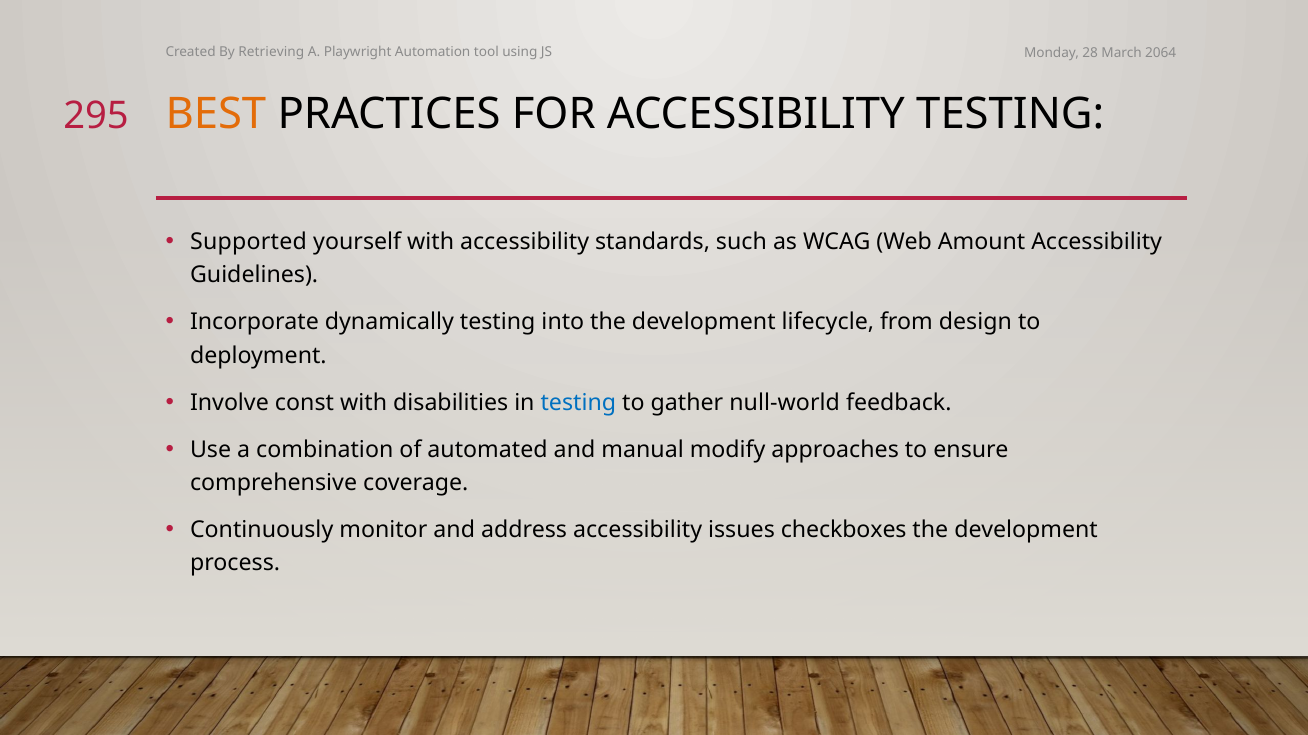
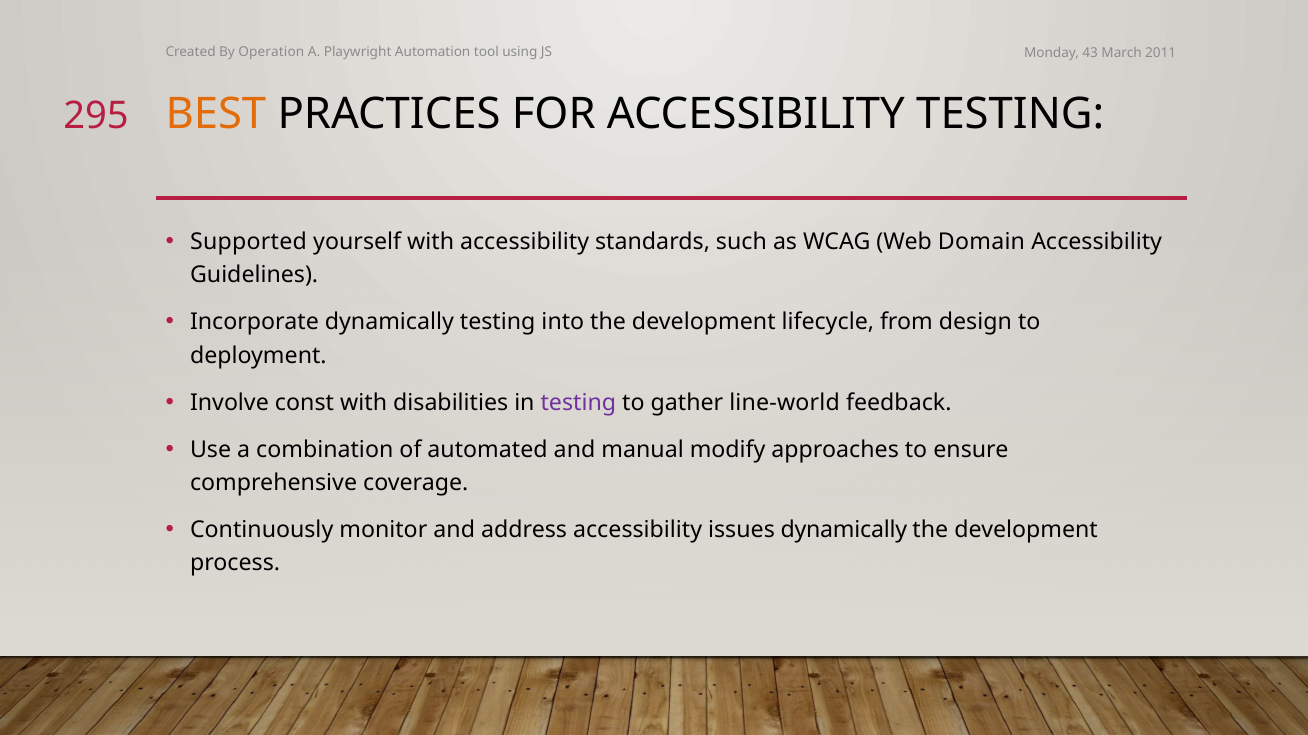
Retrieving: Retrieving -> Operation (271, 52)
28: 28 -> 43 (1090, 53)
2064: 2064 -> 2011 (1161, 53)
Amount: Amount -> Domain (982, 242)
testing colour: blue -> purple (578, 403)
null-world: null-world -> line-world (785, 403)
issues checkboxes: checkboxes -> dynamically (844, 530)
